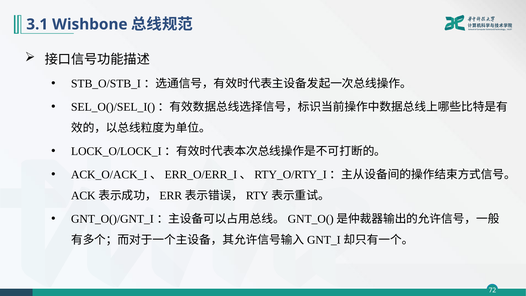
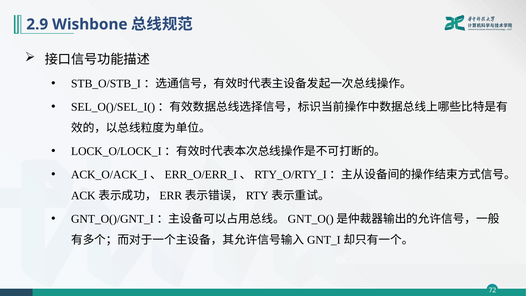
3.1: 3.1 -> 2.9 (37, 24)
